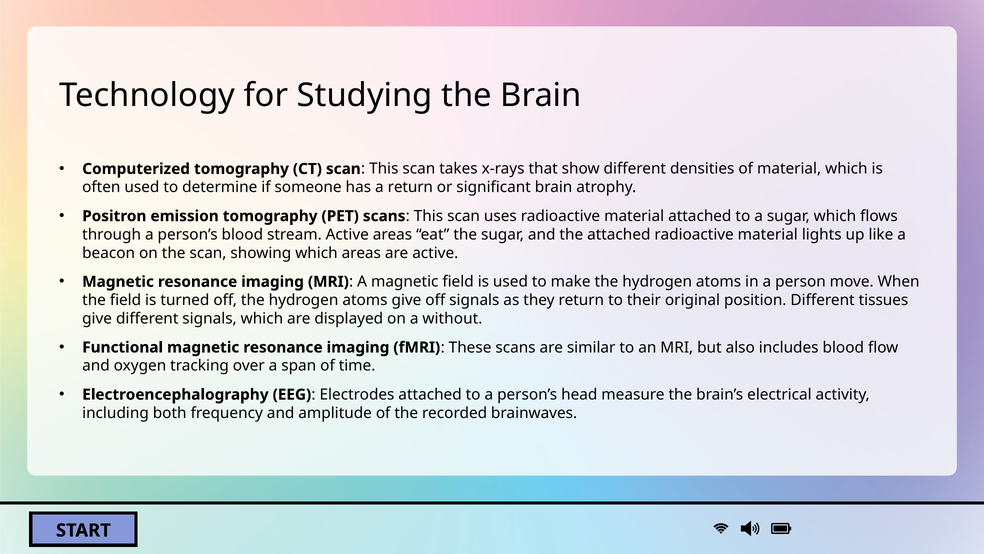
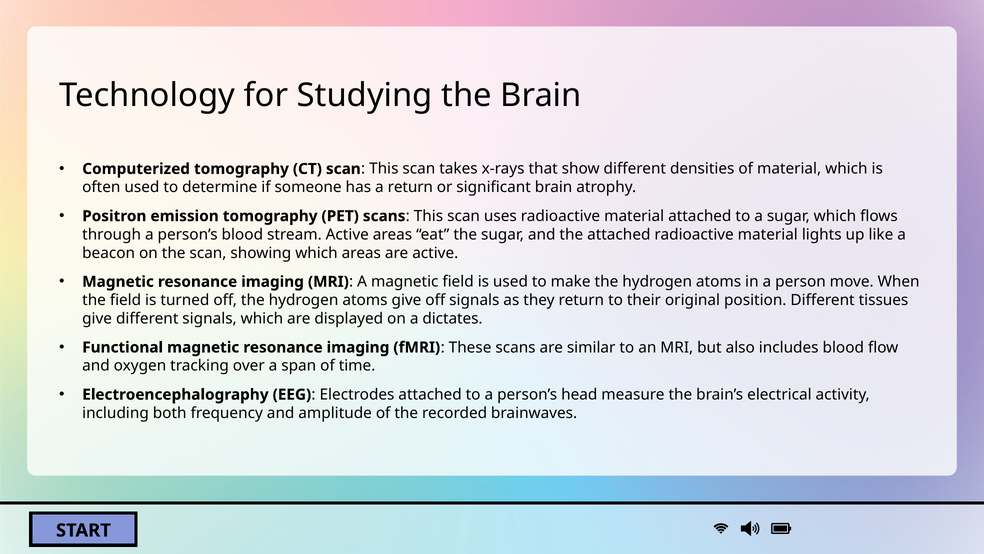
without: without -> dictates (453, 318)
